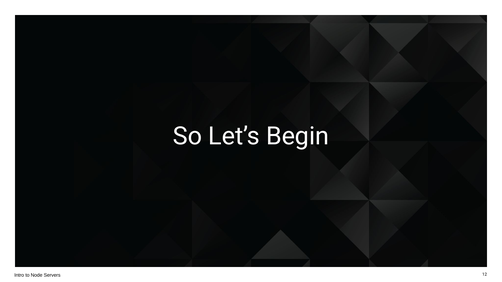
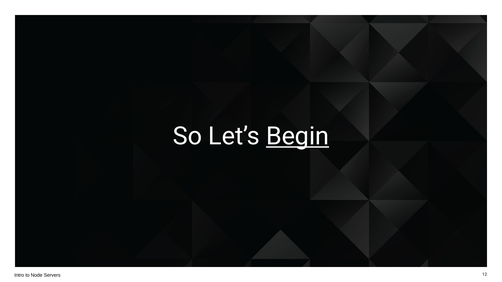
Begin underline: none -> present (298, 136)
